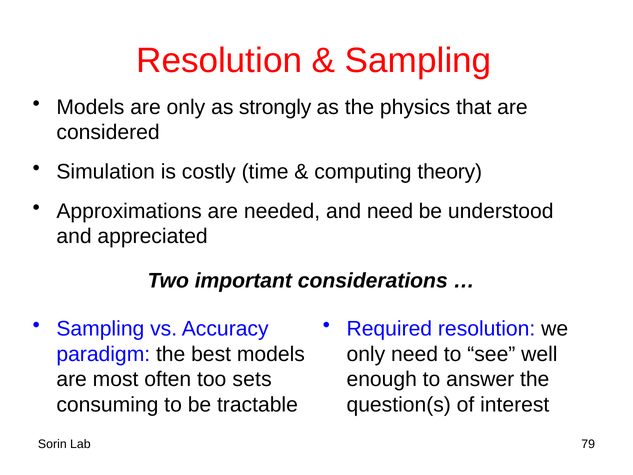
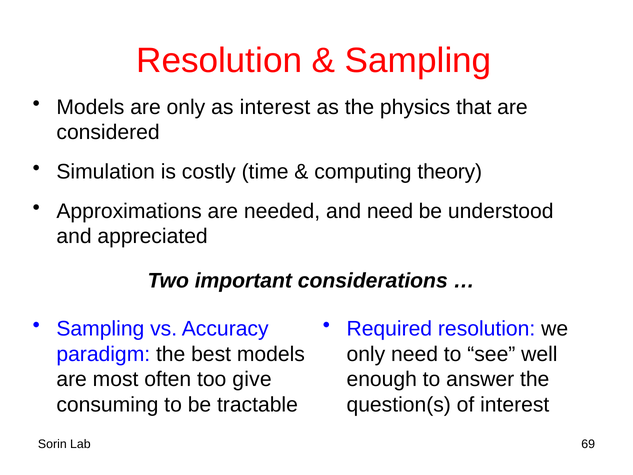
as strongly: strongly -> interest (275, 107)
sets: sets -> give (252, 379)
79: 79 -> 69 (588, 444)
